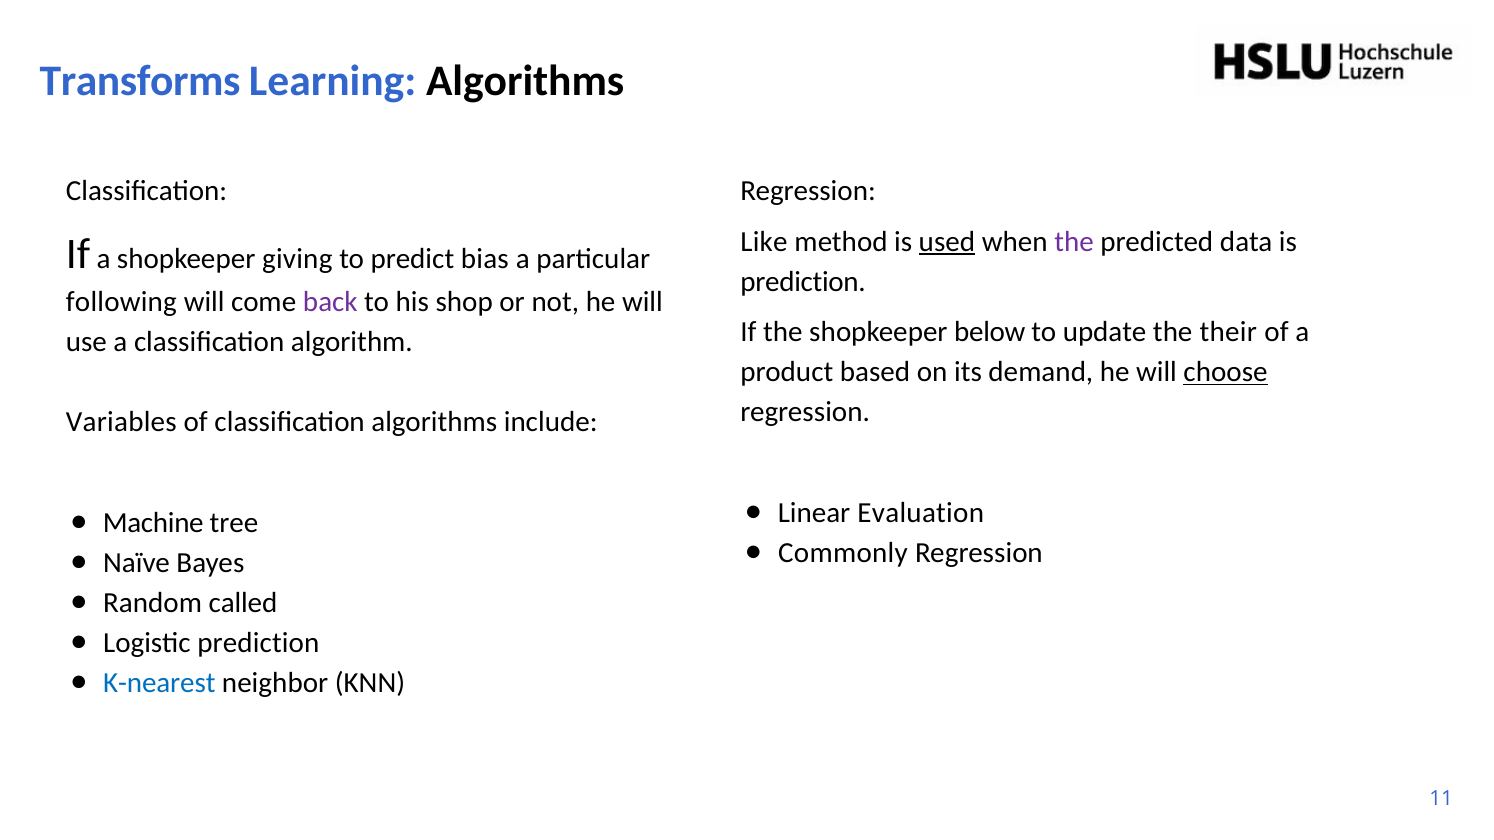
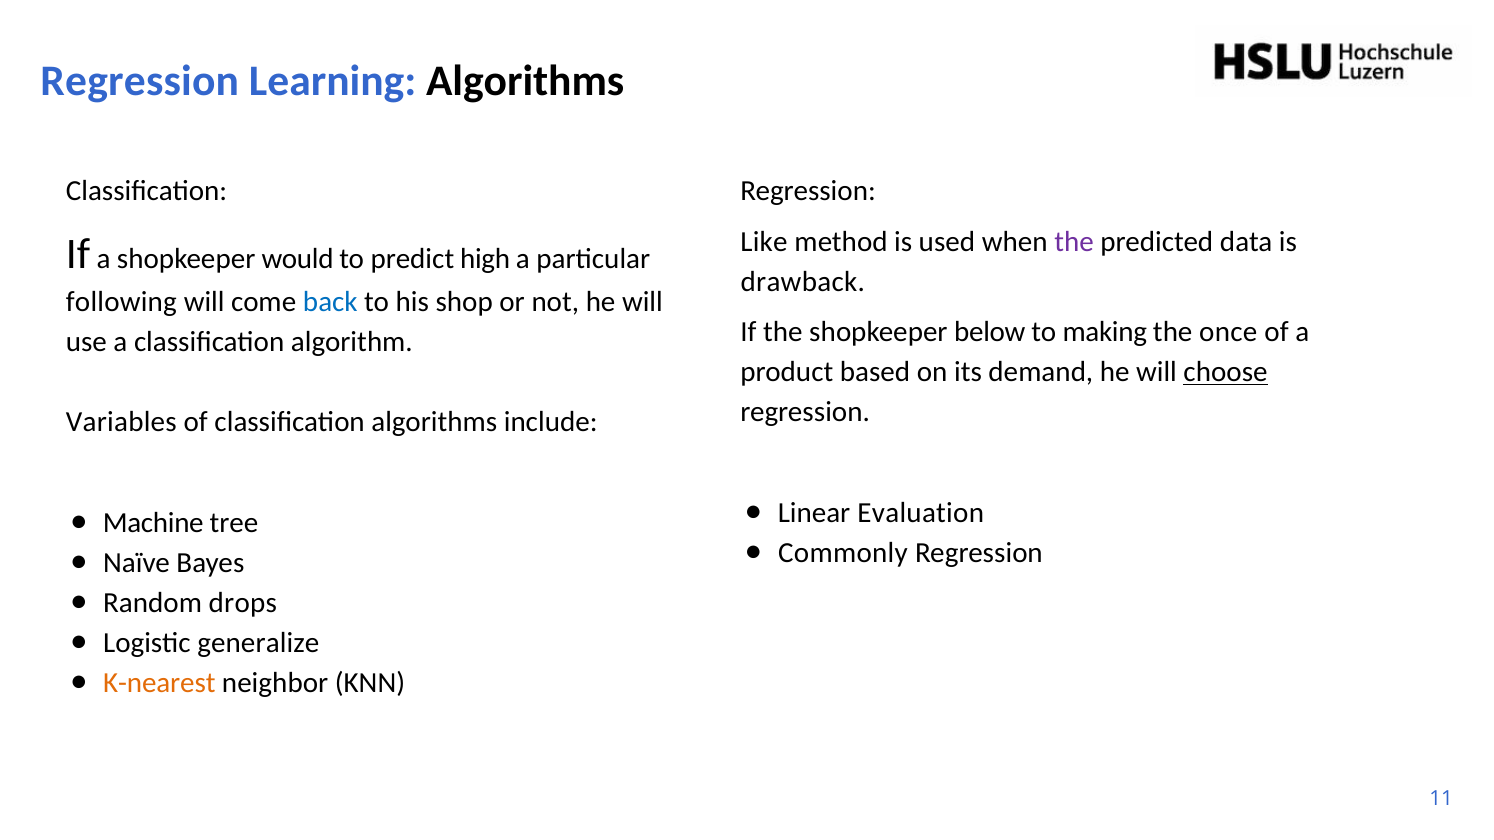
Transforms: Transforms -> Regression (140, 81)
used underline: present -> none (947, 242)
giving: giving -> would (298, 259)
bias: bias -> high (485, 259)
prediction: prediction -> drawback (803, 282)
back colour: purple -> blue (330, 302)
update: update -> making (1105, 332)
their: their -> once (1228, 332)
called: called -> drops (243, 603)
Logistic prediction: prediction -> generalize (258, 643)
K-nearest colour: blue -> orange (159, 683)
